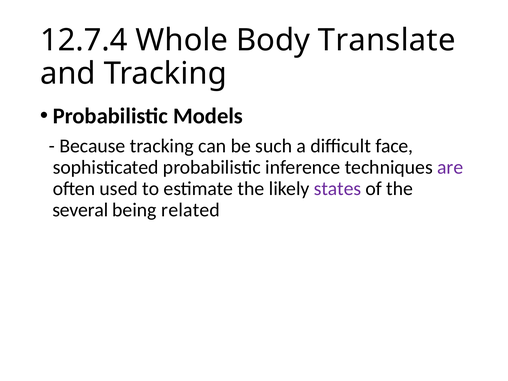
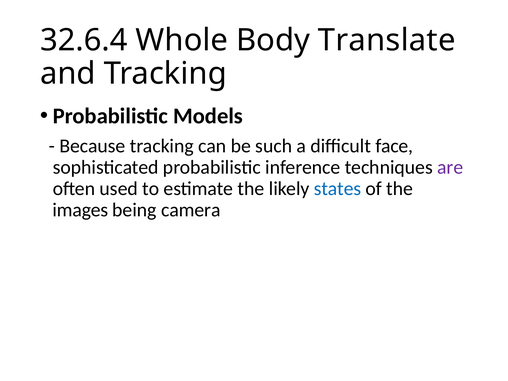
12.7.4: 12.7.4 -> 32.6.4 (84, 40)
states colour: purple -> blue (338, 189)
several: several -> images (80, 210)
related: related -> camera (191, 210)
